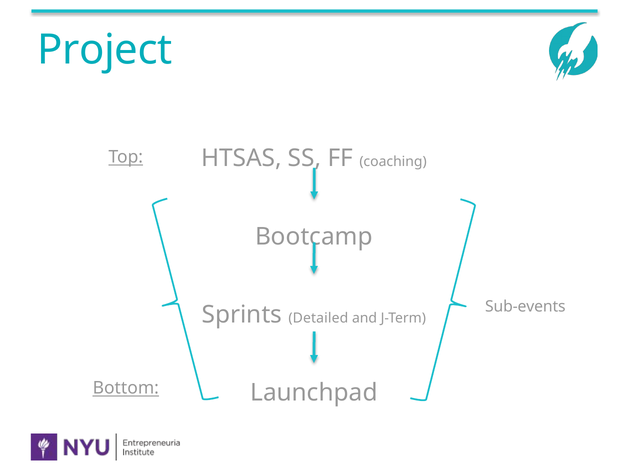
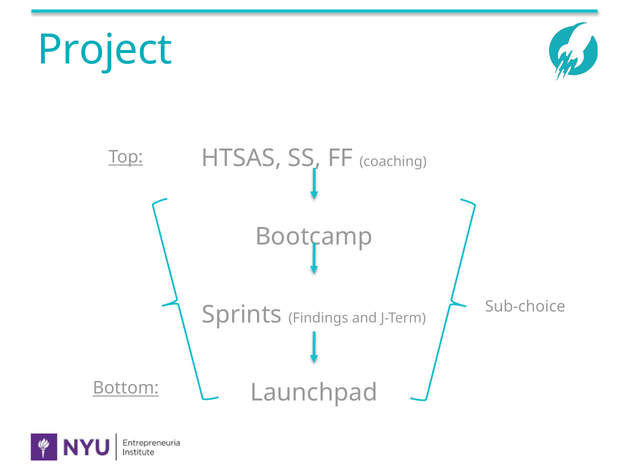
Sub-events: Sub-events -> Sub-choice (525, 306)
Detailed: Detailed -> Findings (318, 318)
